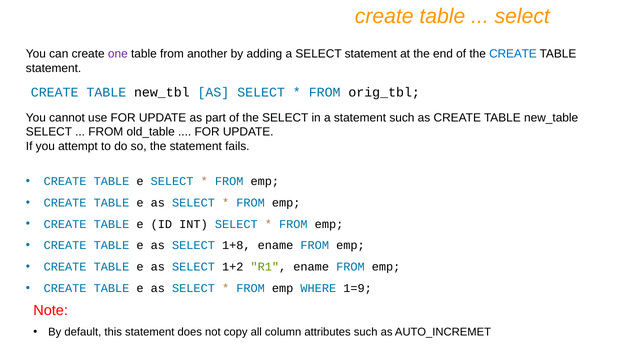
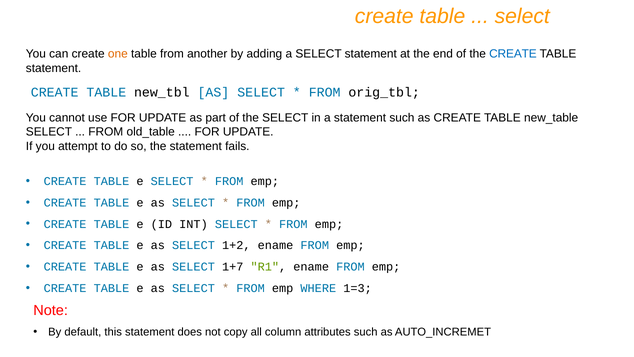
one colour: purple -> orange (118, 54)
1+8: 1+8 -> 1+2 (236, 245)
1+2: 1+2 -> 1+7 (233, 267)
1=9: 1=9 -> 1=3 (358, 288)
